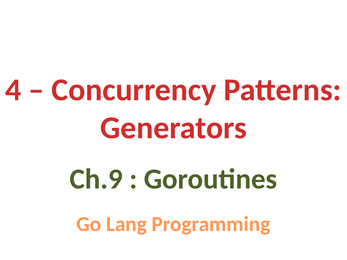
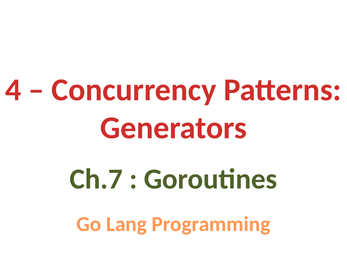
Ch.9: Ch.9 -> Ch.7 (96, 179)
